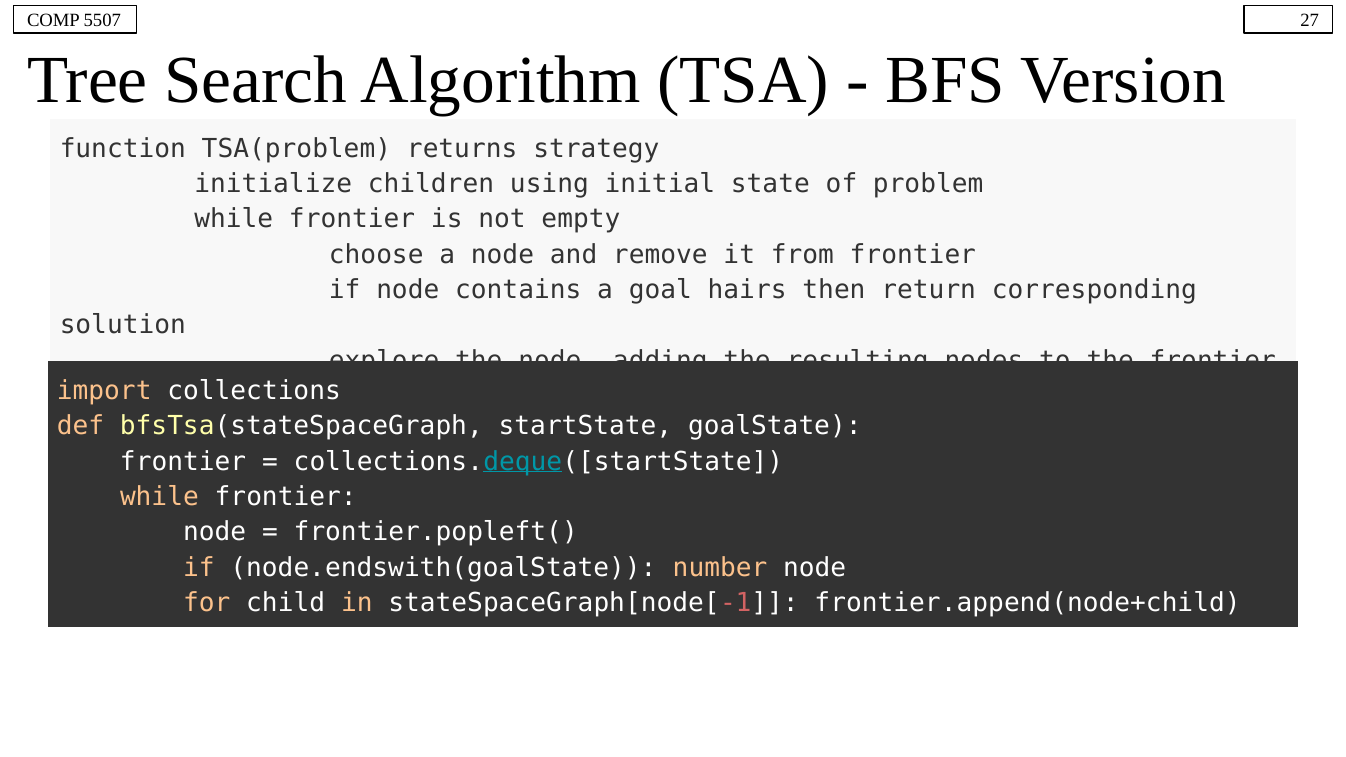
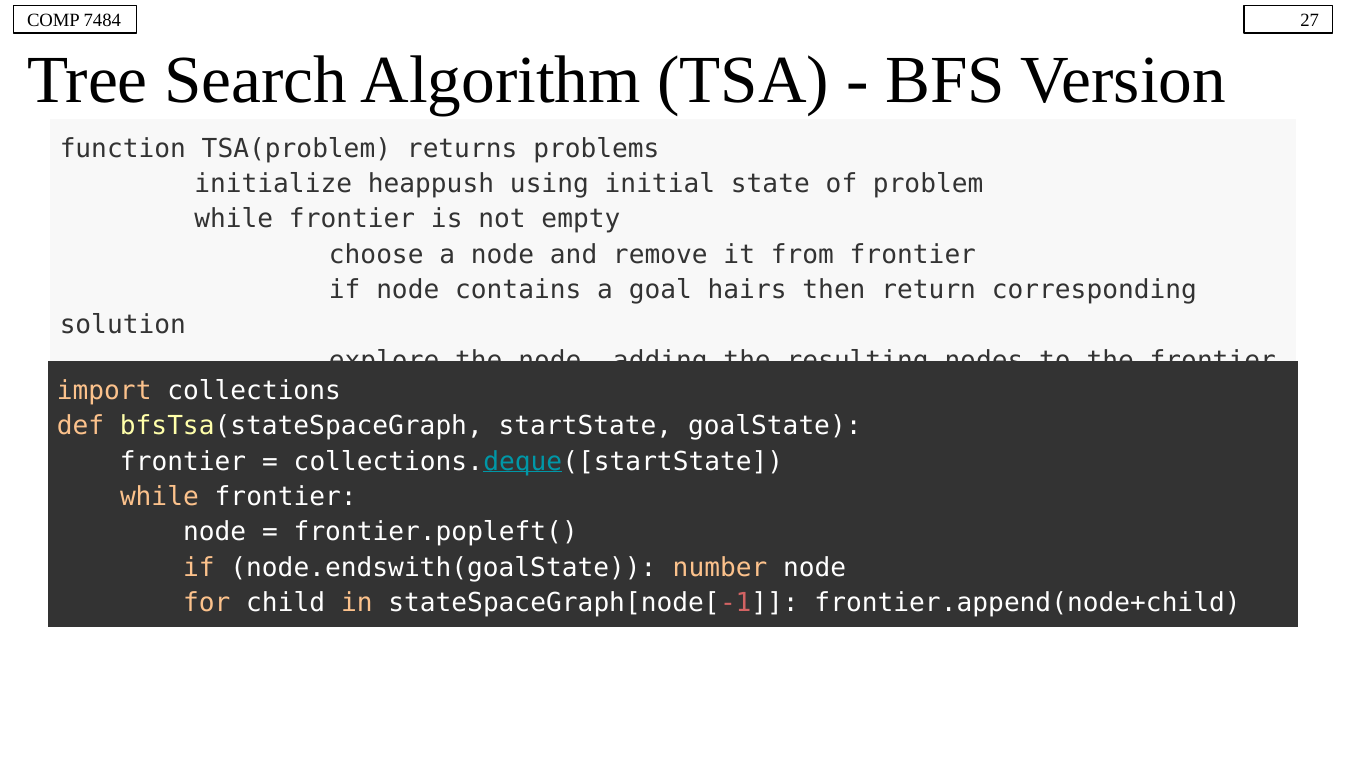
5507: 5507 -> 7484 (102, 21)
strategy: strategy -> problems (596, 149)
children: children -> heappush (431, 184)
